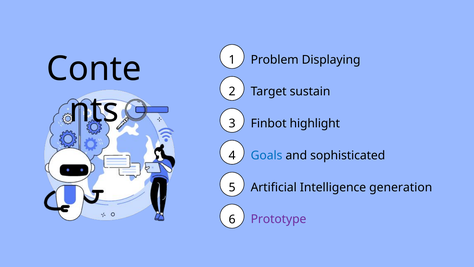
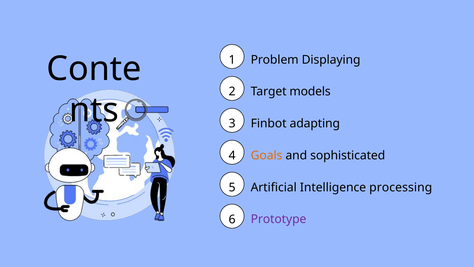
sustain: sustain -> models (310, 91)
highlight: highlight -> adapting (315, 123)
Goals colour: blue -> orange (267, 155)
generation: generation -> processing (401, 187)
